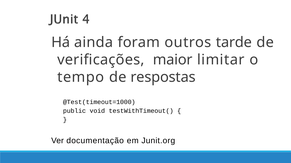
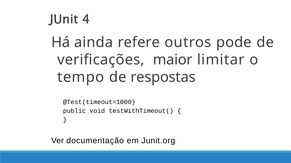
foram: foram -> refere (139, 42)
tarde: tarde -> pode (234, 42)
